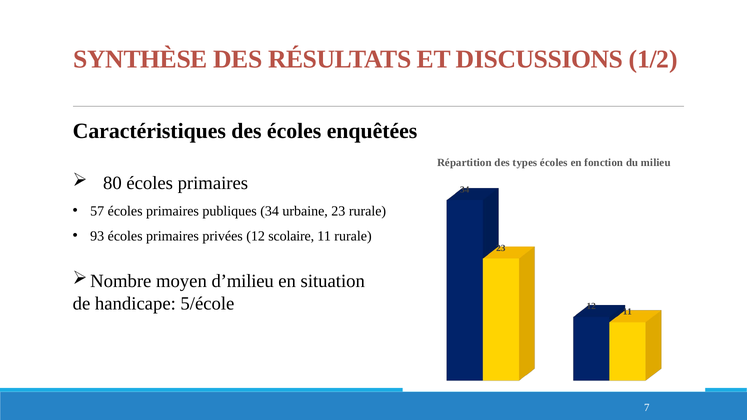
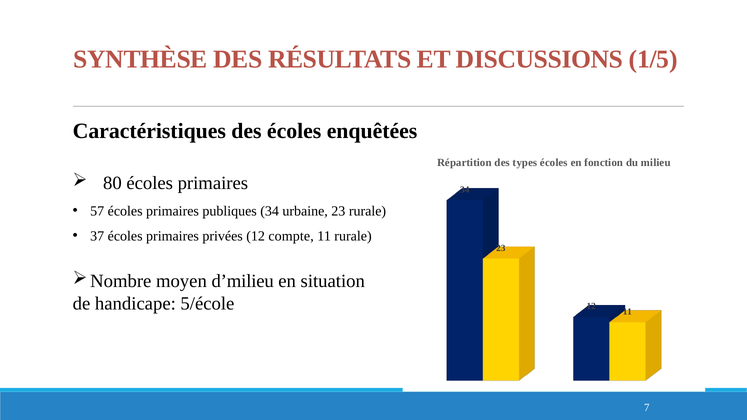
1/2: 1/2 -> 1/5 (653, 59)
93: 93 -> 37 (97, 236)
scolaire: scolaire -> compte (291, 236)
